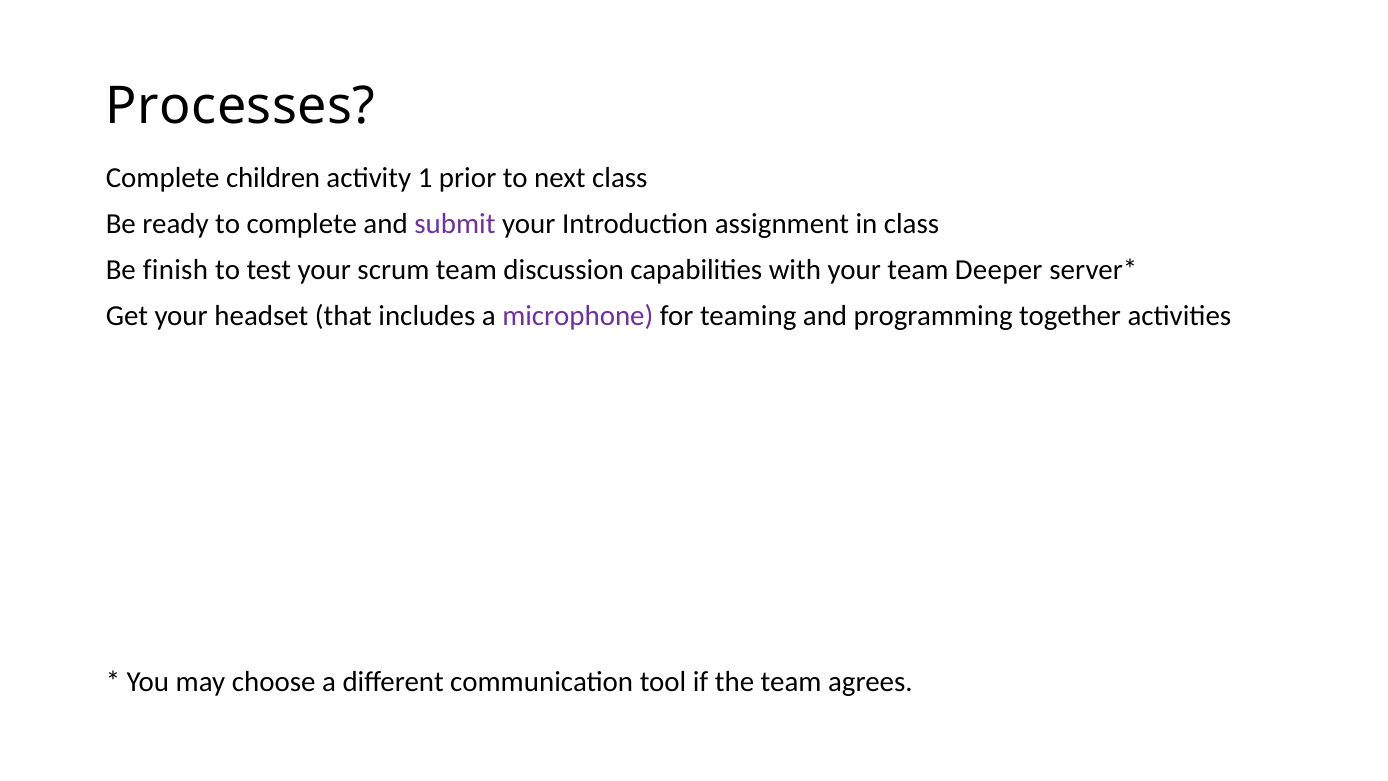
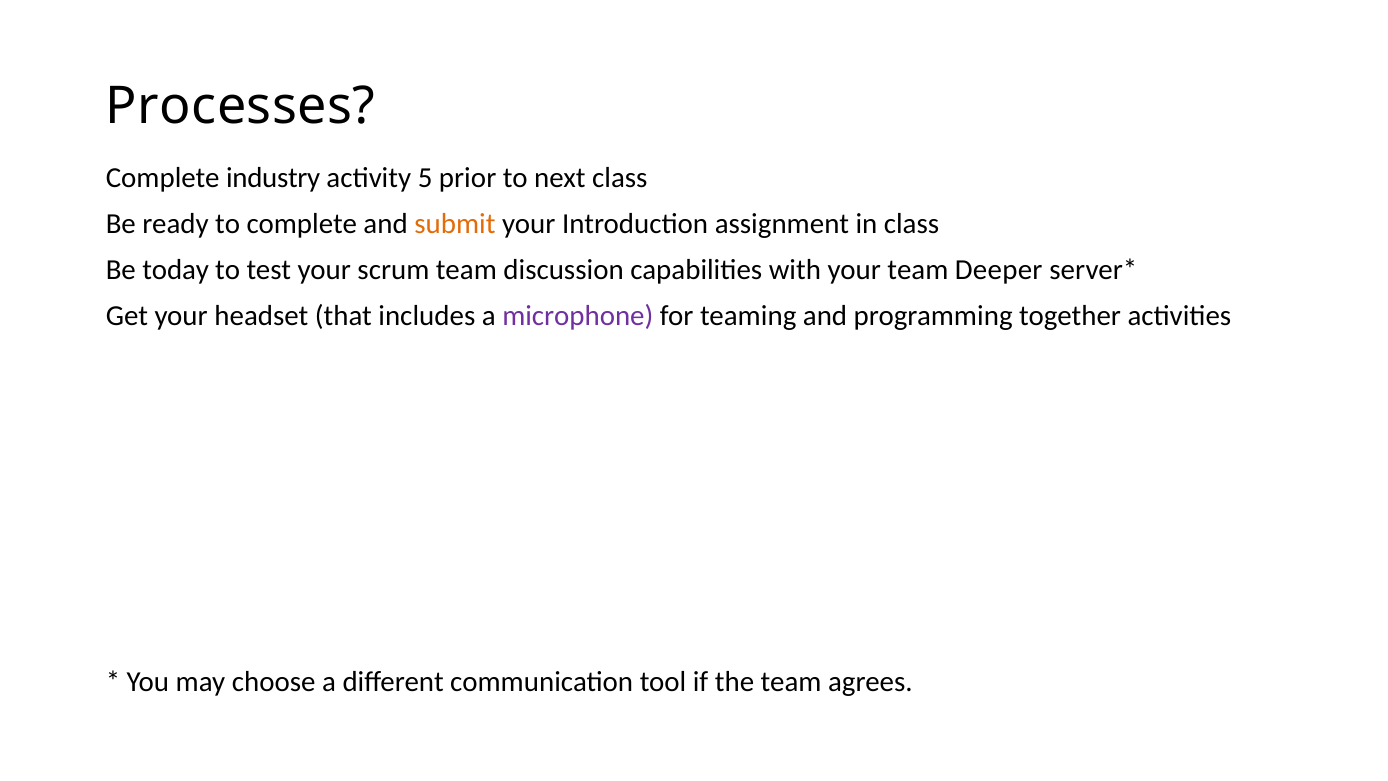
children: children -> industry (273, 178)
1: 1 -> 5 (425, 178)
submit colour: purple -> orange (455, 224)
finish: finish -> today (176, 270)
